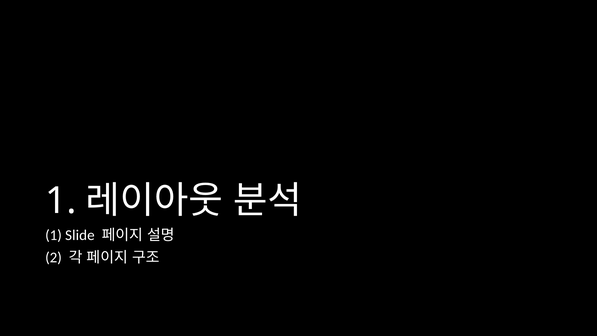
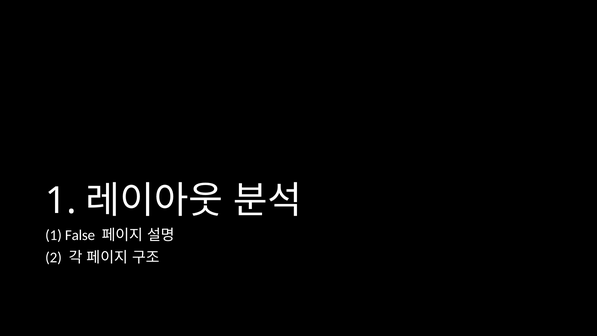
Slide: Slide -> False (80, 235)
